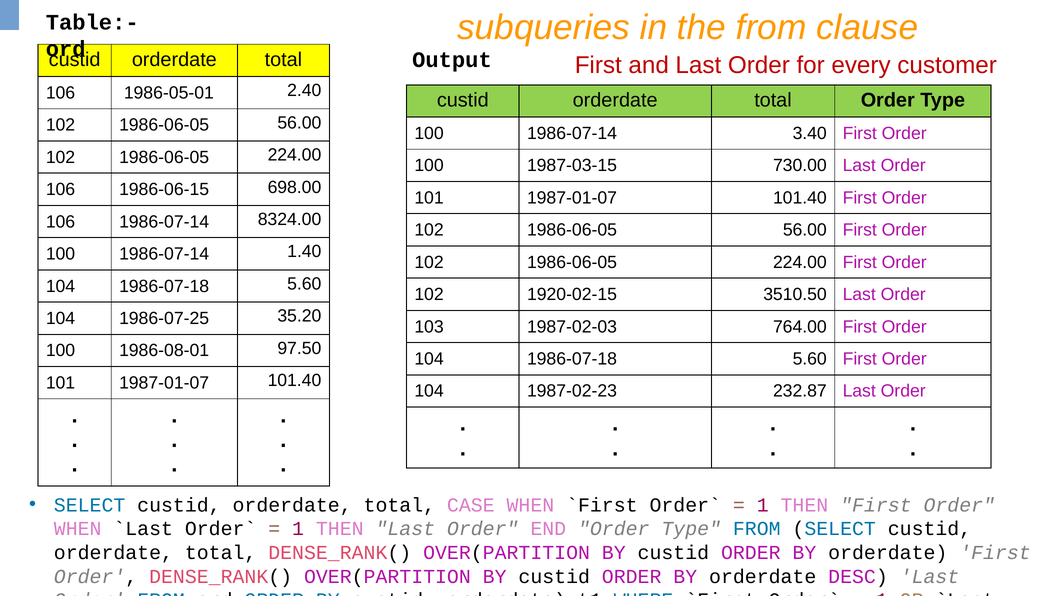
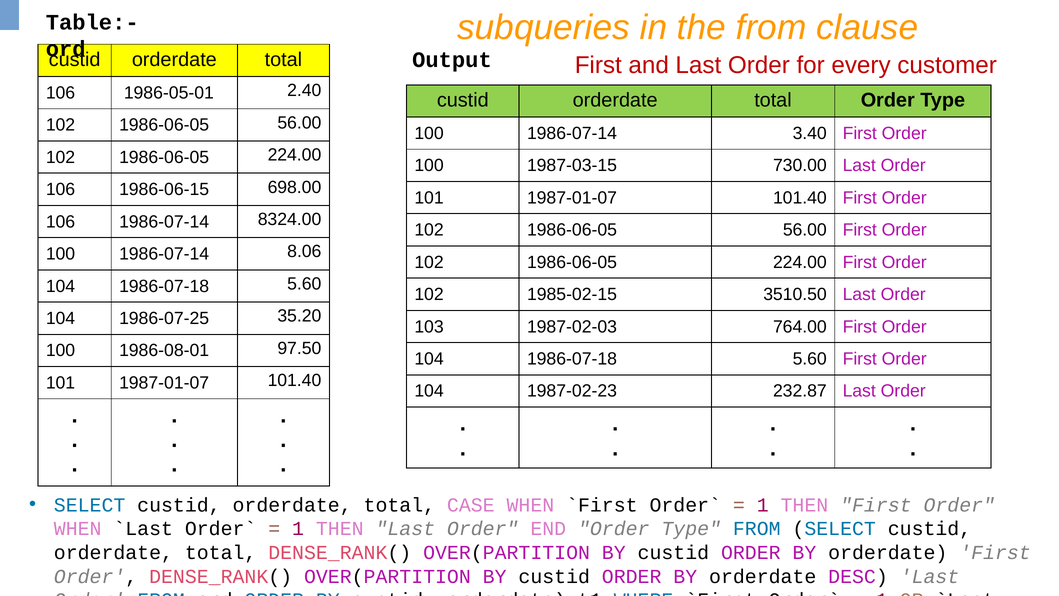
1.40: 1.40 -> 8.06 (304, 252)
1920-02-15: 1920-02-15 -> 1985-02-15 (572, 294)
